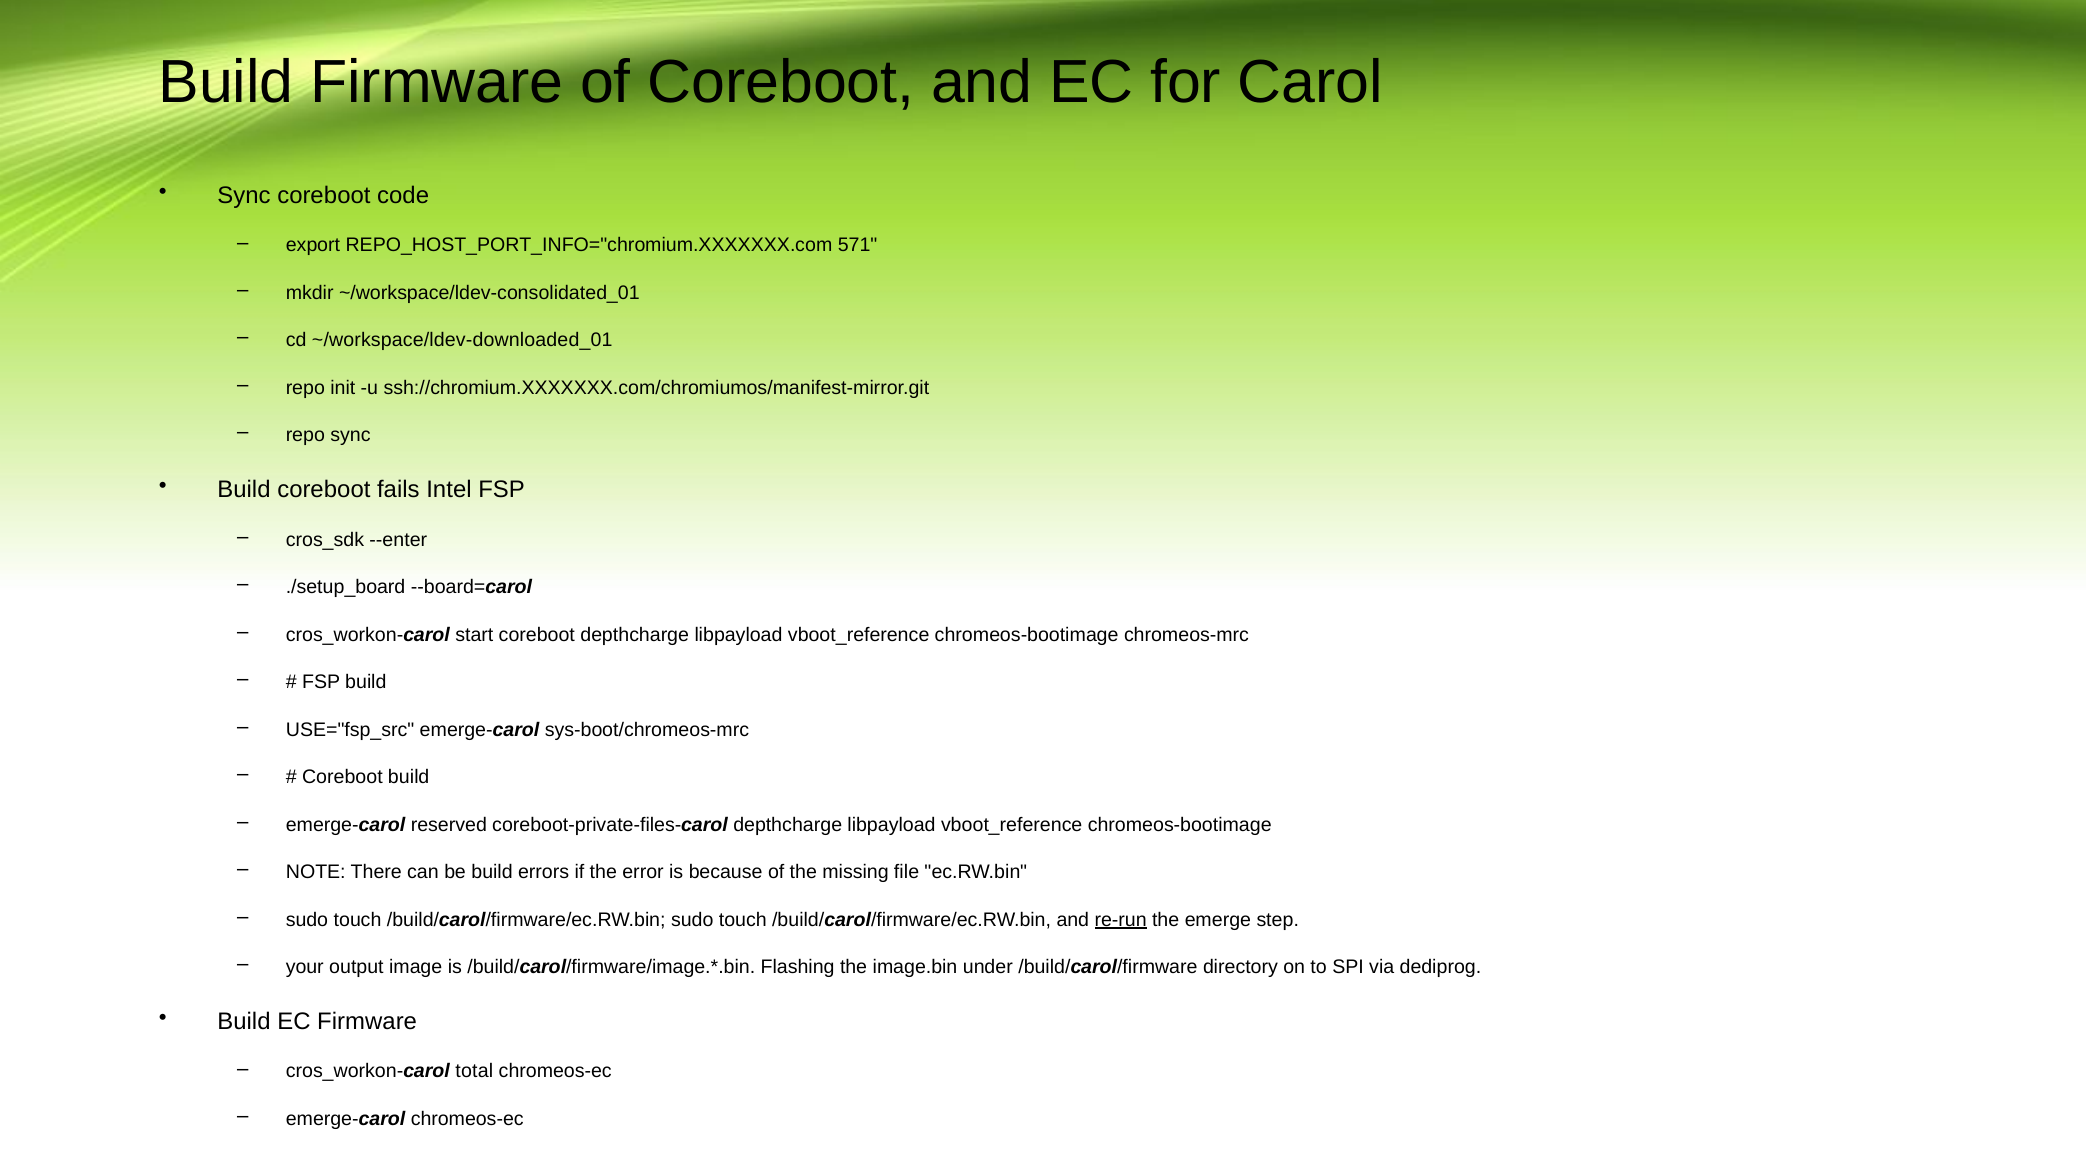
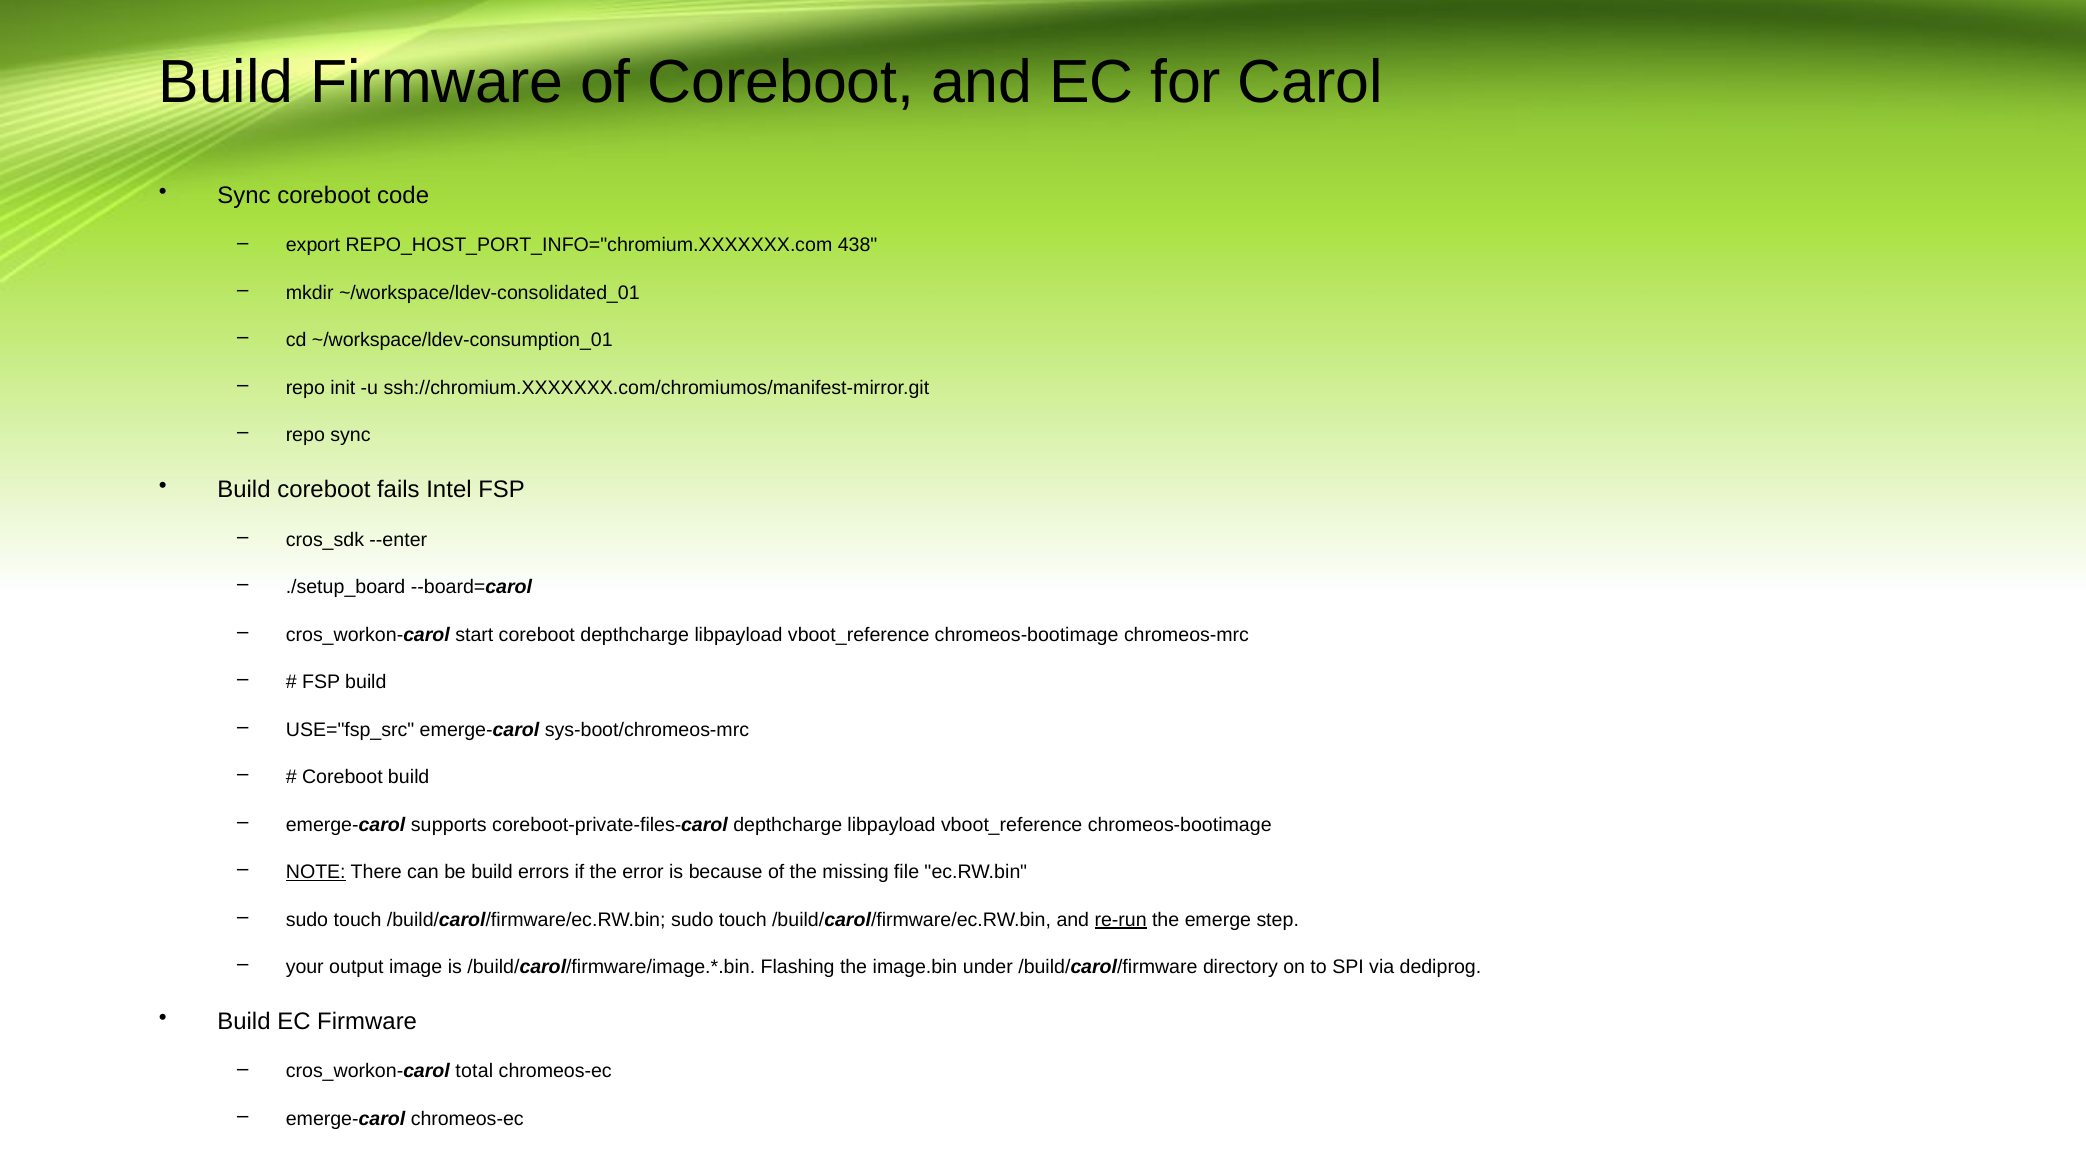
571: 571 -> 438 (858, 246)
~/workspace/ldev-downloaded_01: ~/workspace/ldev-downloaded_01 -> ~/workspace/ldev-consumption_01 (462, 341)
reserved: reserved -> supports (449, 825)
NOTE underline: none -> present (316, 872)
